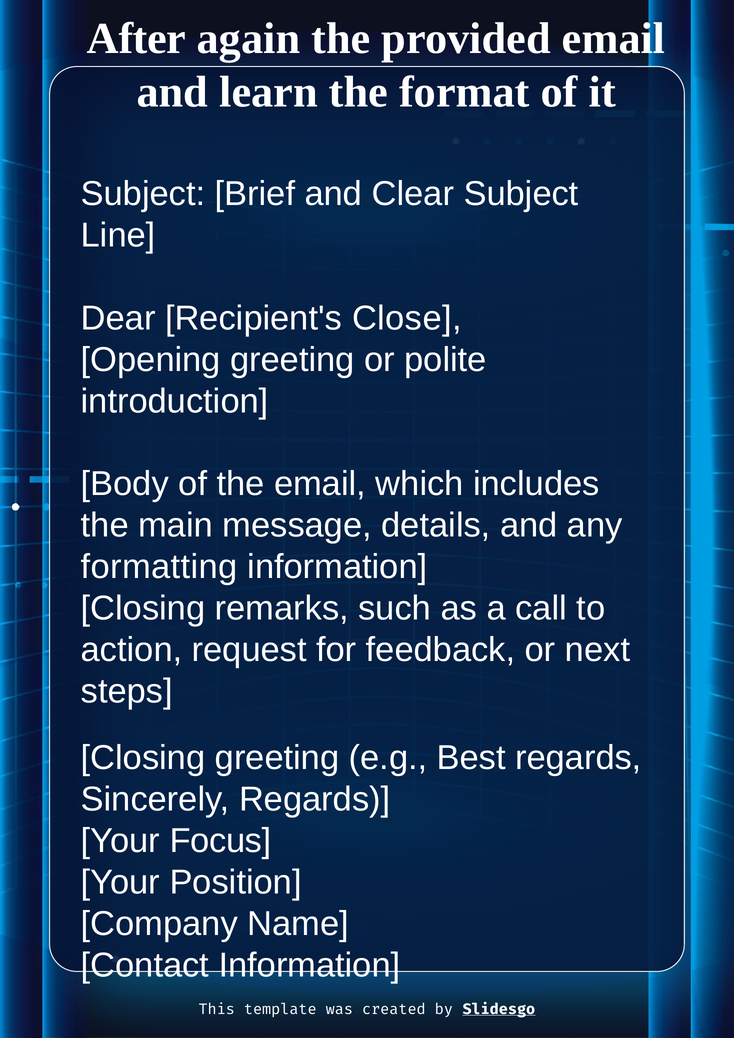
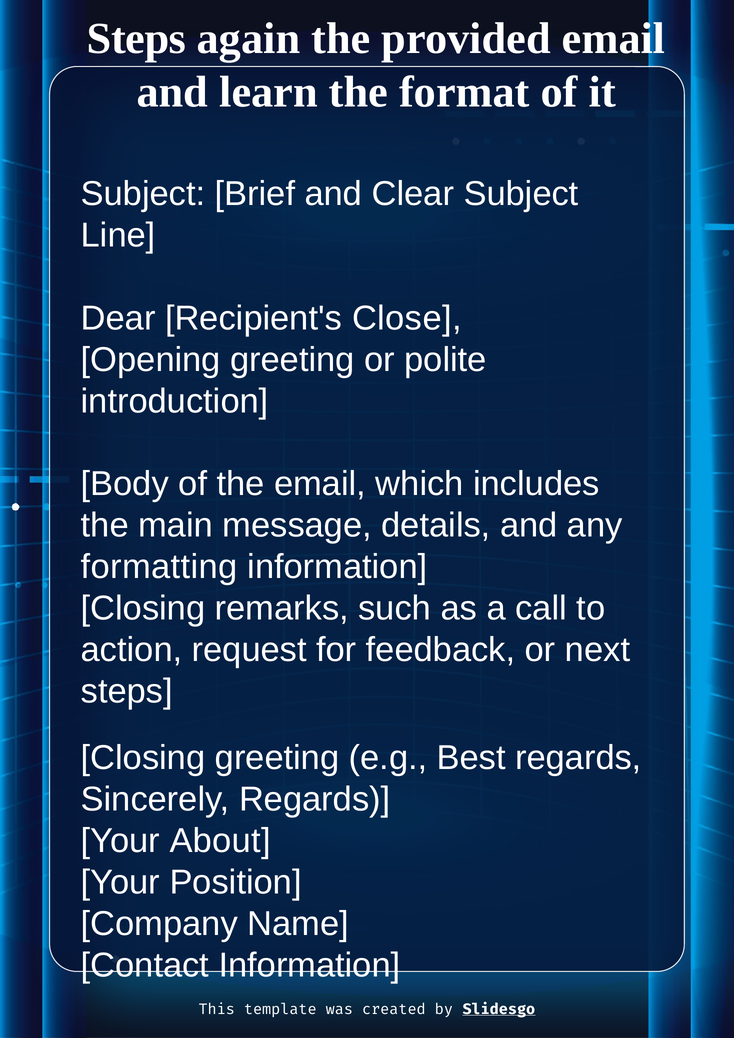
After: After -> Steps (137, 39)
Focus: Focus -> About (220, 841)
